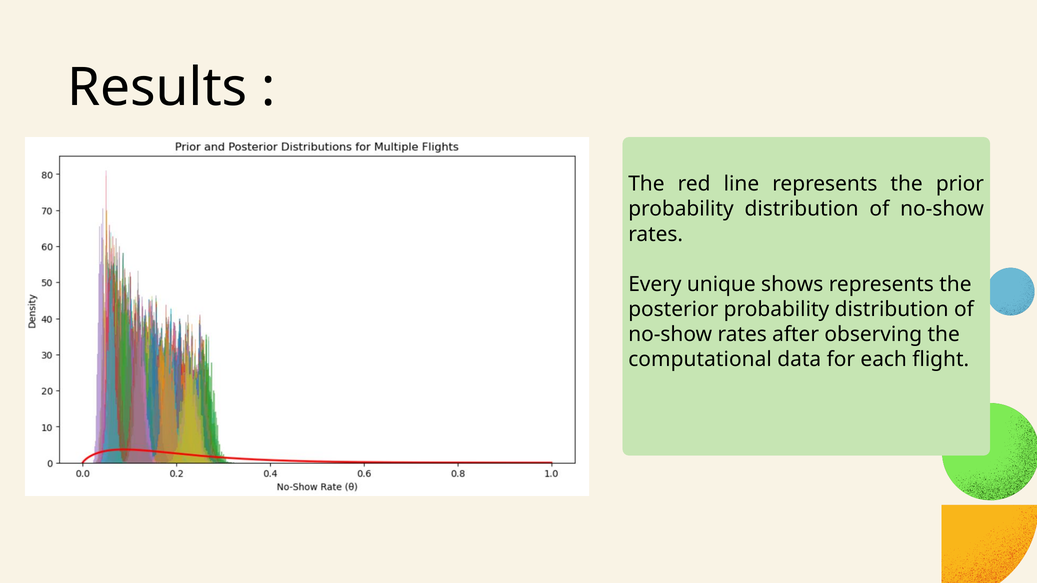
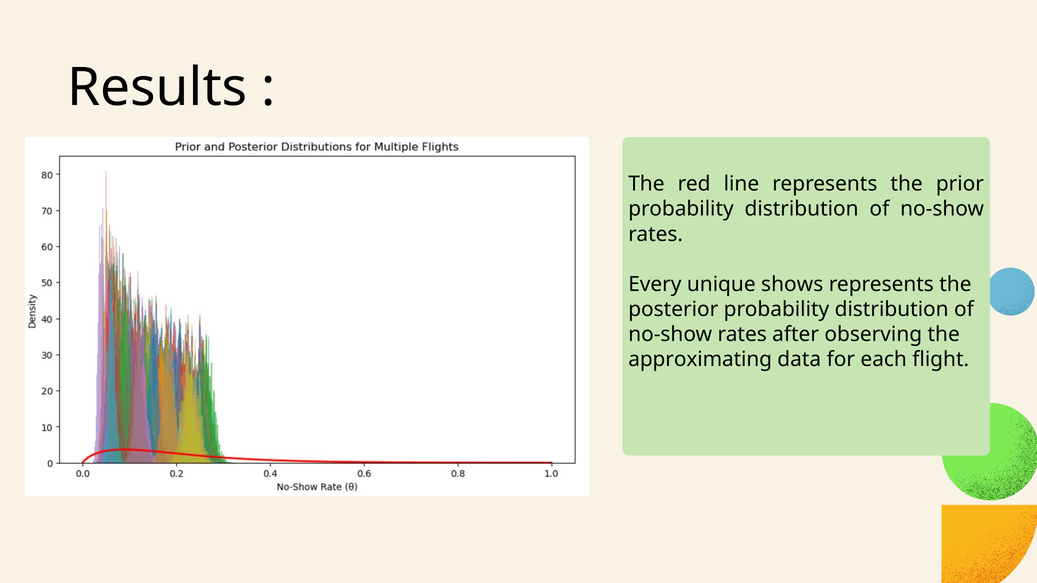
computational: computational -> approximating (700, 359)
